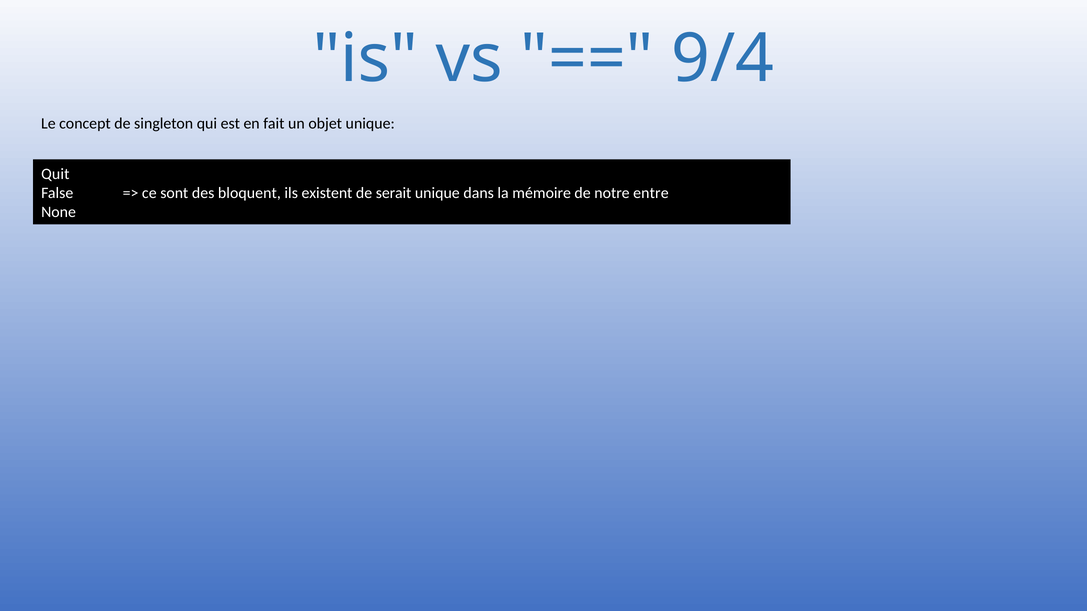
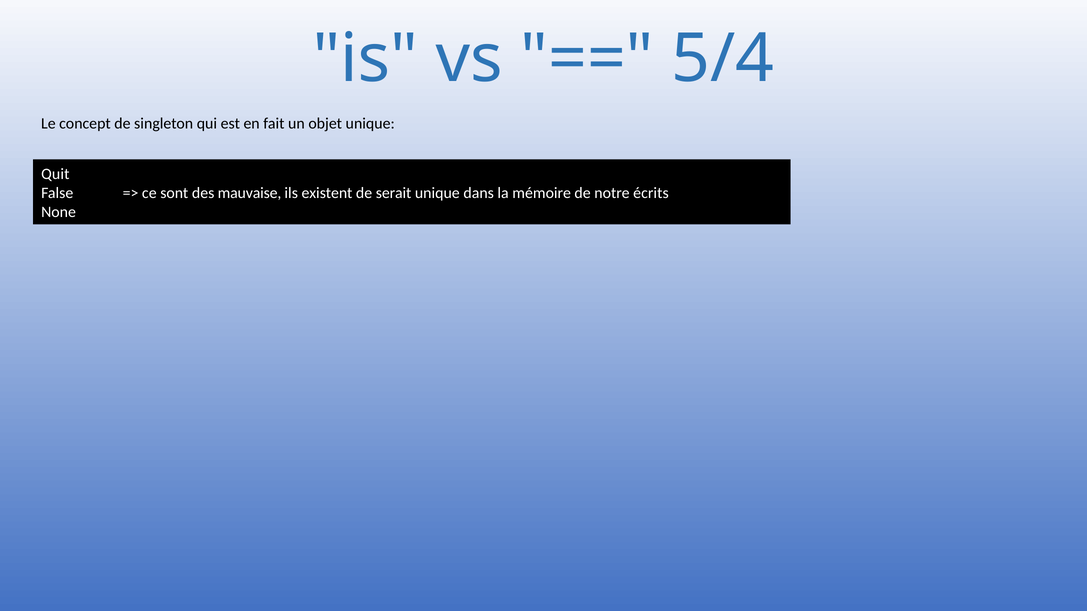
9/4: 9/4 -> 5/4 (723, 59)
bloquent: bloquent -> mauvaise (250, 193)
entre: entre -> écrits (651, 193)
